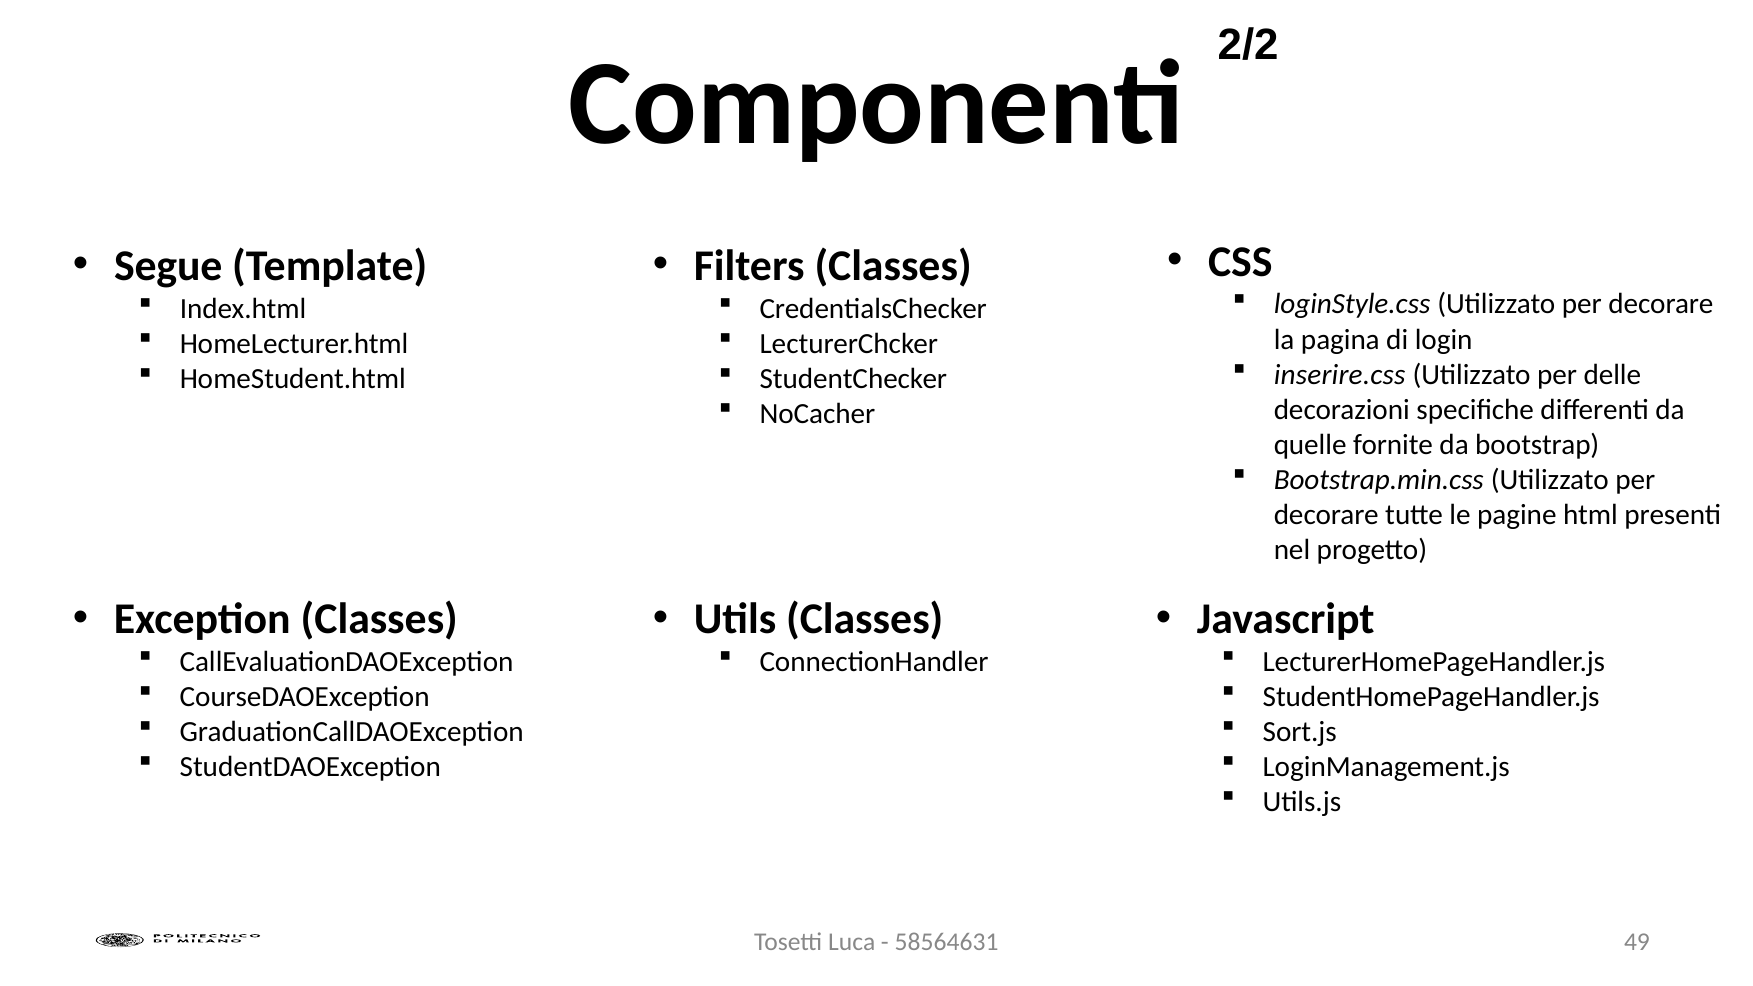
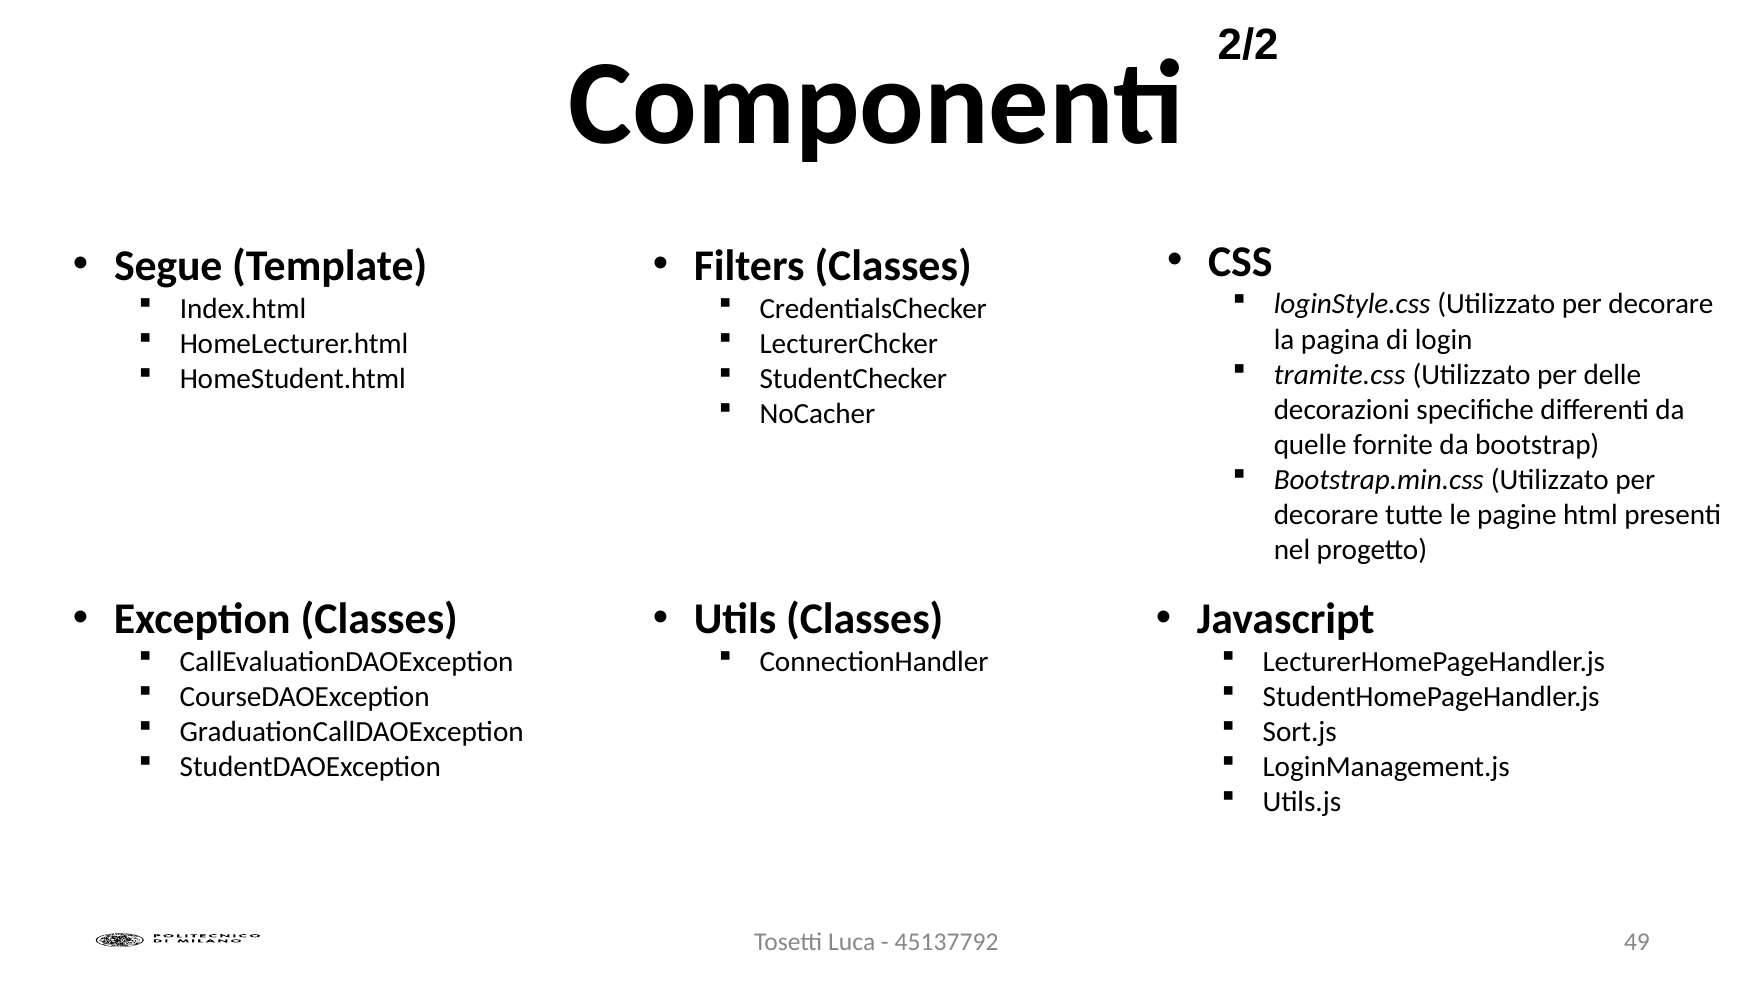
inserire.css: inserire.css -> tramite.css (1340, 374)
58564631: 58564631 -> 45137792 (947, 942)
